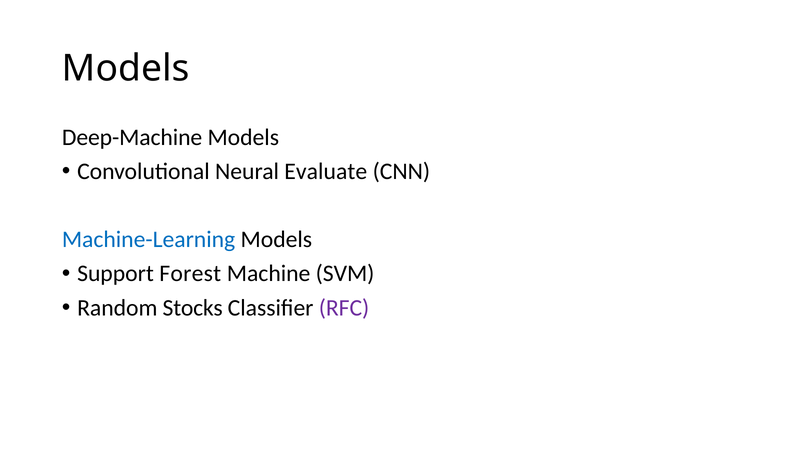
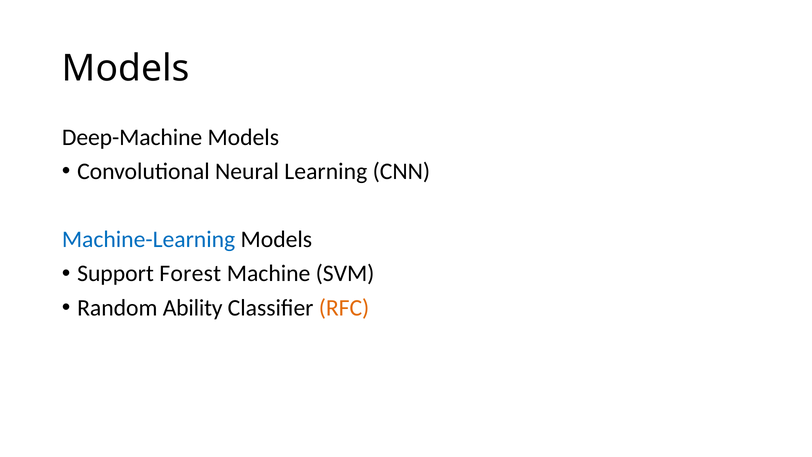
Evaluate: Evaluate -> Learning (326, 171)
Stocks: Stocks -> Ability (193, 308)
RFC colour: purple -> orange (344, 308)
